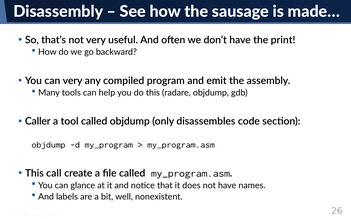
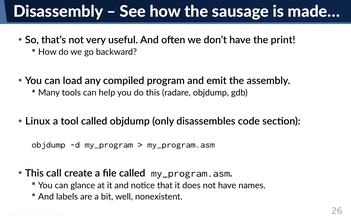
can very: very -> load (72, 81)
Caller: Caller -> Linux (38, 122)
